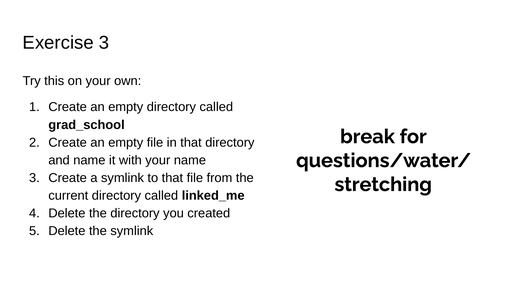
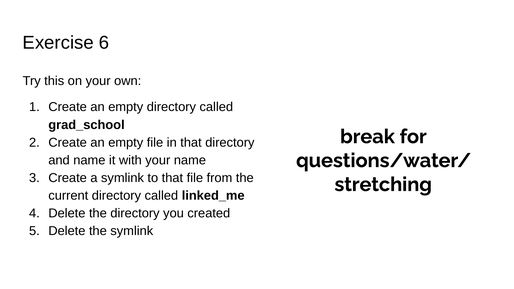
Exercise 3: 3 -> 6 (104, 43)
